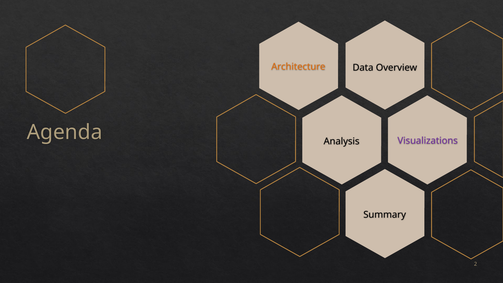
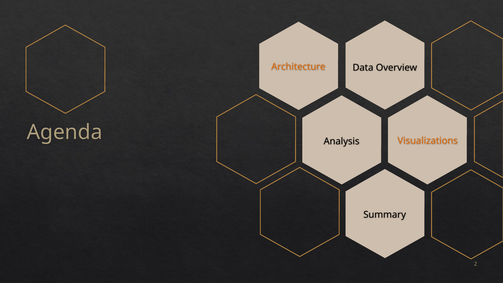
Visualizations colour: purple -> orange (428, 141)
